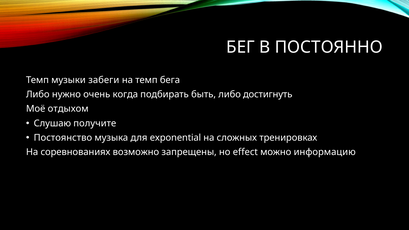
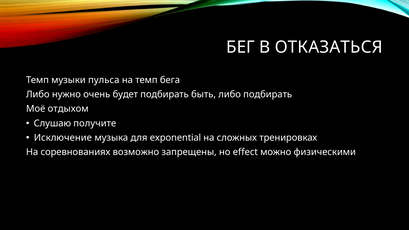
ПОСТОЯННО: ПОСТОЯННО -> ОТКАЗАТЬСЯ (329, 47)
забеги: забеги -> пульса (104, 80)
когда: когда -> будет (125, 95)
либо достигнуть: достигнуть -> подбирать (268, 95)
Постоянство: Постоянство -> Исключение (63, 138)
информацию: информацию -> физическими (325, 152)
